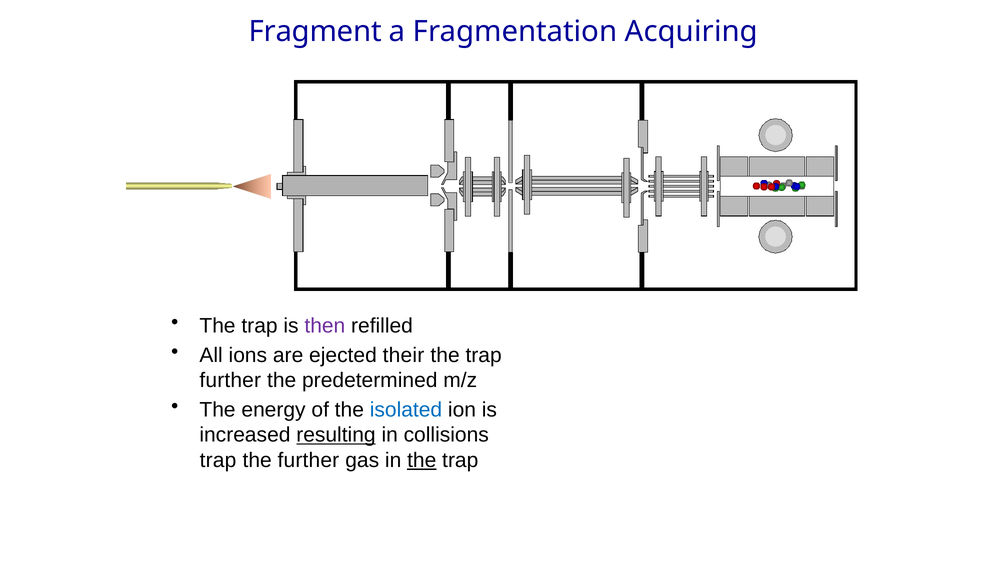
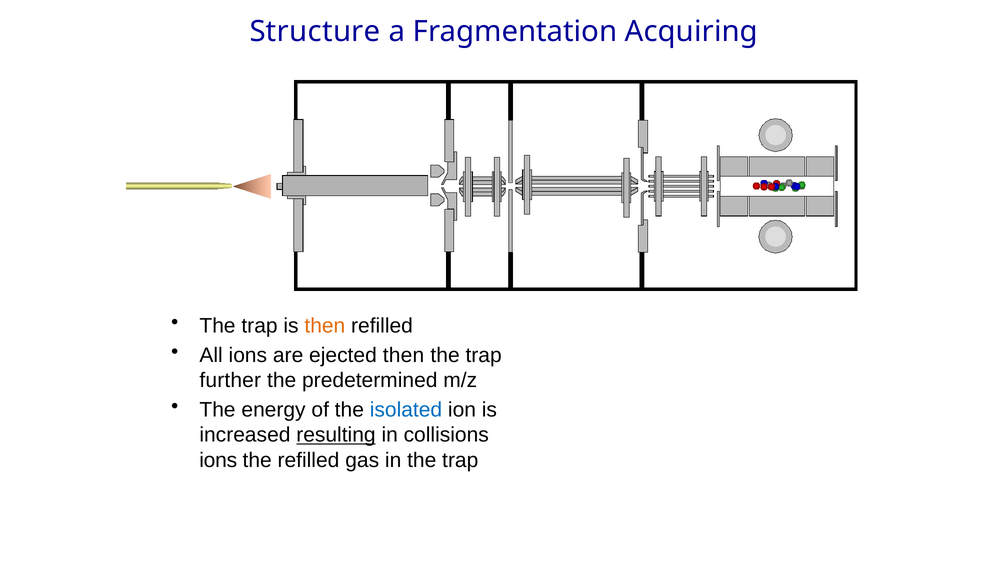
Fragment: Fragment -> Structure (315, 32)
then colour: purple -> orange (325, 326)
ejected their: their -> then (404, 356)
trap: trap -> ions (218, 461)
the further: further -> refilled (308, 461)
the underline: present -> none (422, 461)
